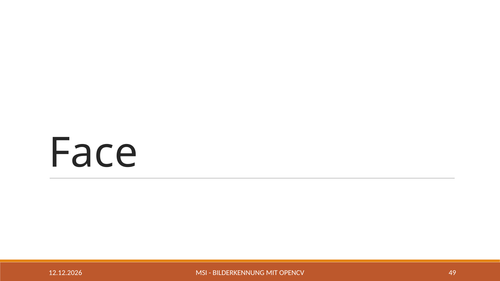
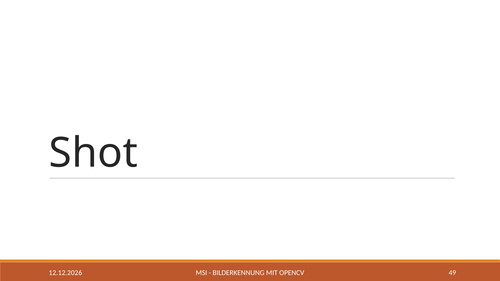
Face: Face -> Shot (93, 153)
